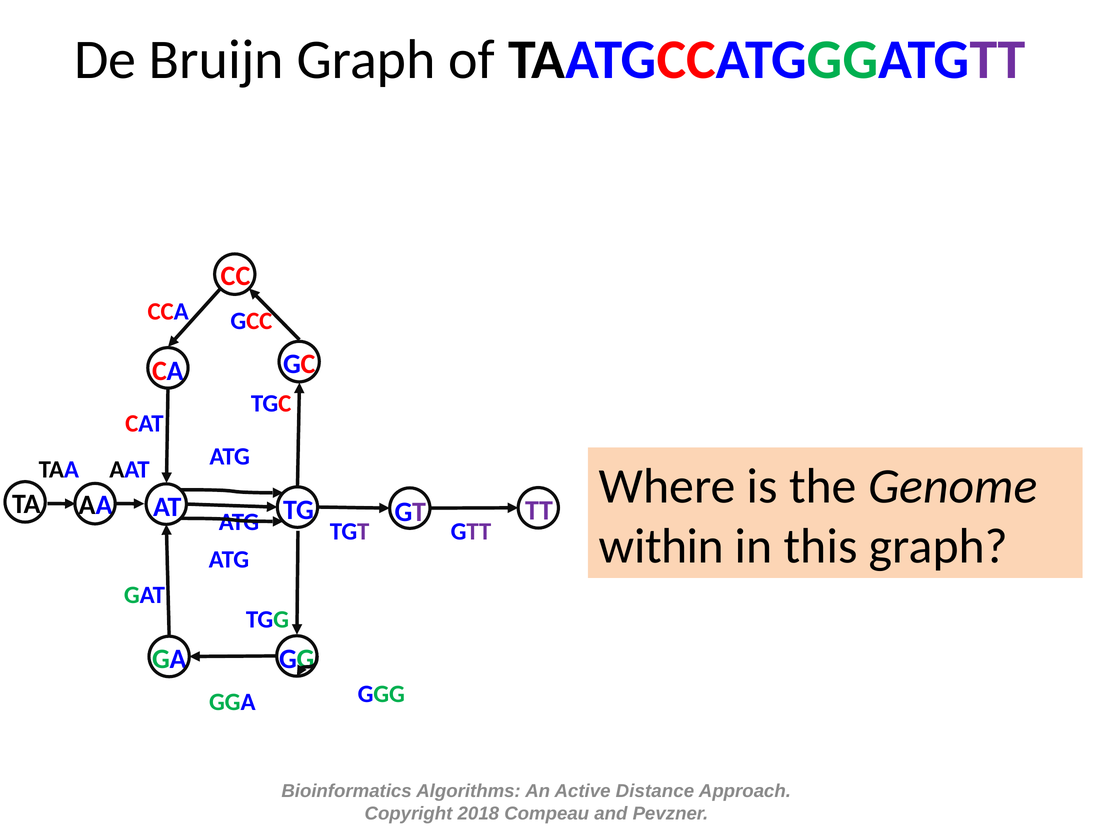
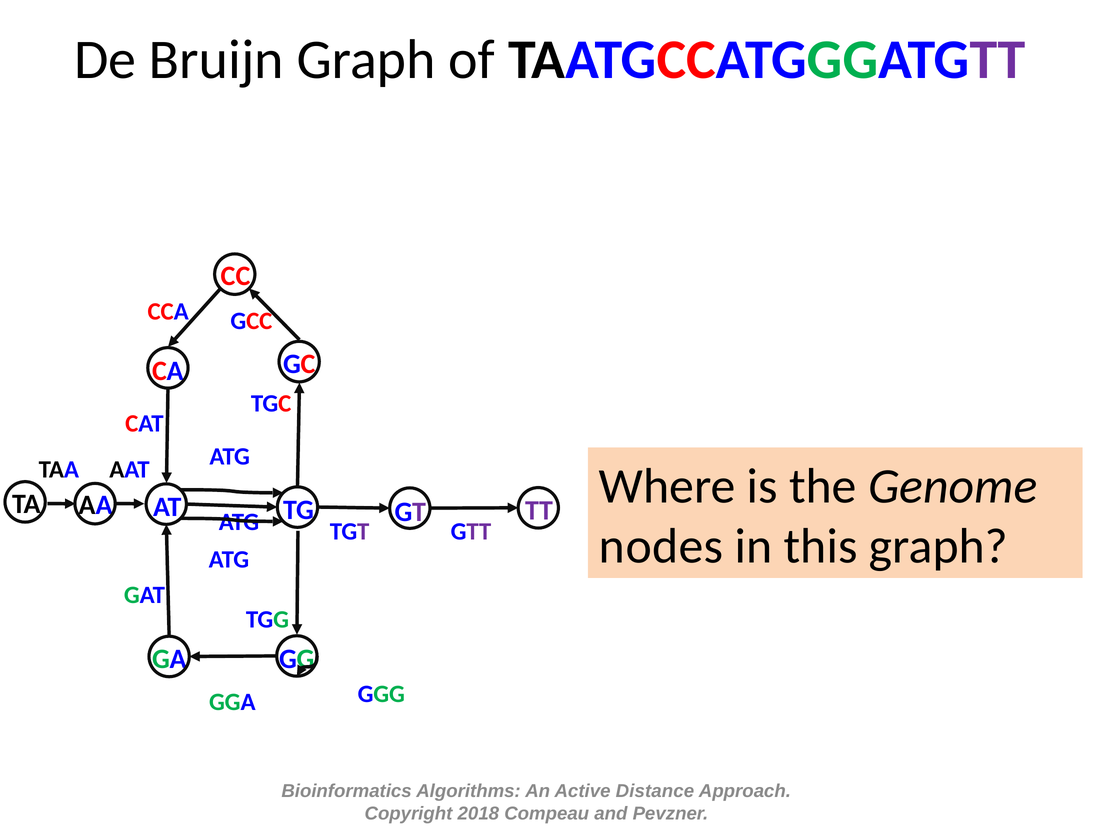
within: within -> nodes (661, 546)
